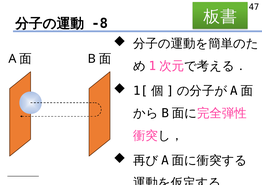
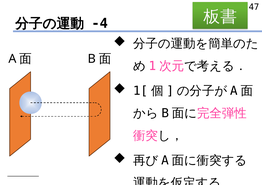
-8: -8 -> -4 (100, 23)
